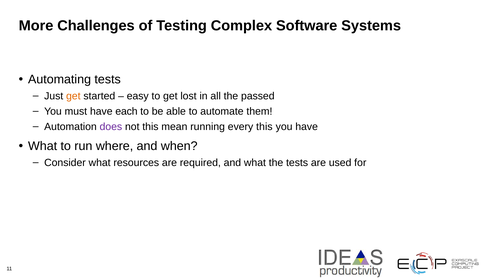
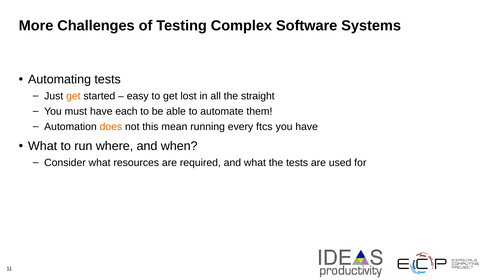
passed: passed -> straight (258, 96)
does colour: purple -> orange (111, 127)
every this: this -> ftcs (264, 127)
